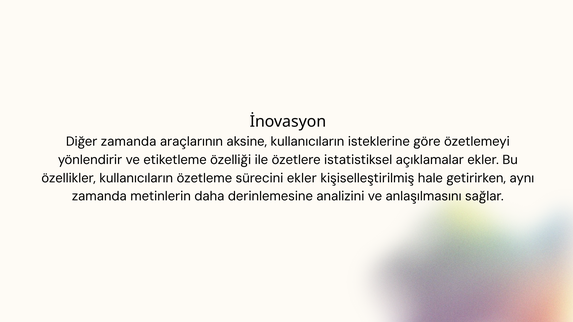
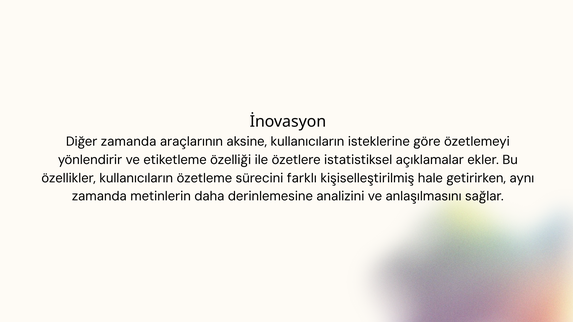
sürecini ekler: ekler -> farklı (302, 178)
